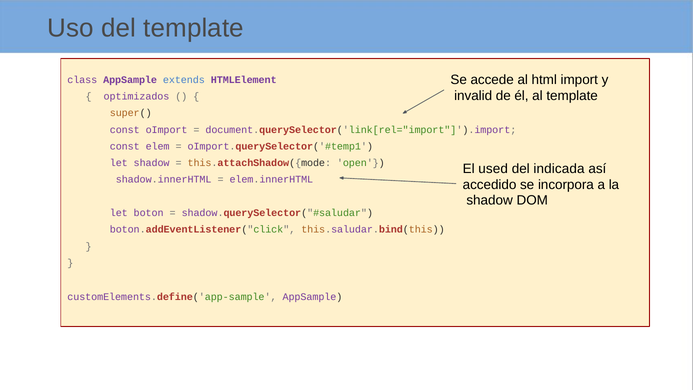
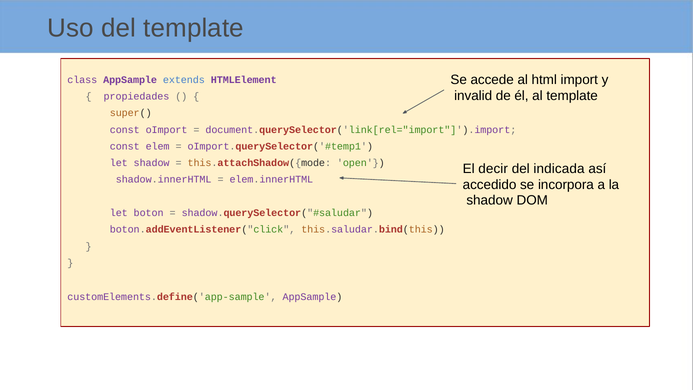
optimizados: optimizados -> propiedades (136, 96)
used: used -> decir (493, 169)
